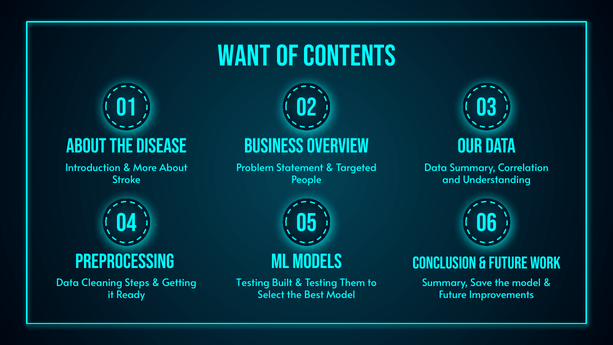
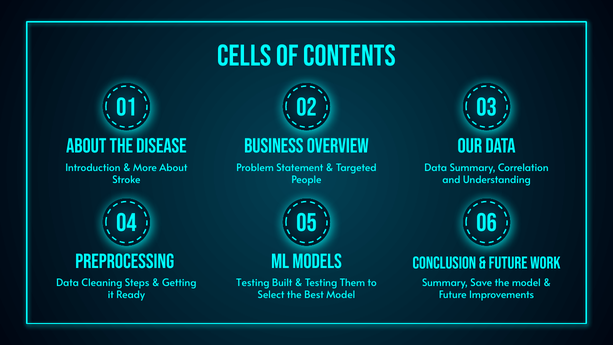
WANT: WANT -> CELLS (244, 56)
